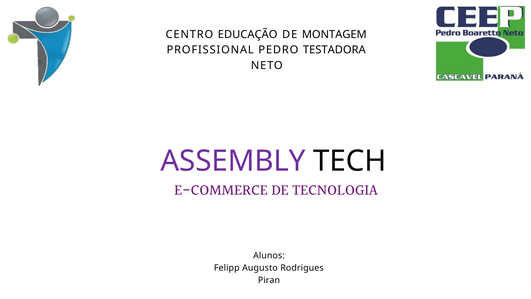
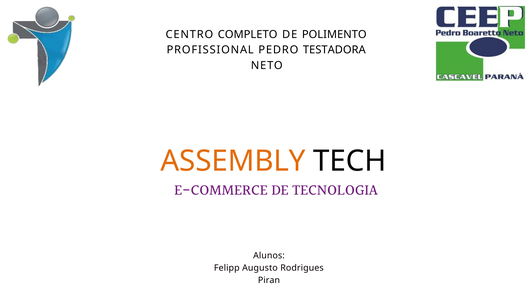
EDUCAÇÃO: EDUCAÇÃO -> COMPLETO (248, 34)
MONTAGEM: MONTAGEM -> POLIMENTO (334, 34)
ASSEMBLY colour: purple -> orange (233, 161)
